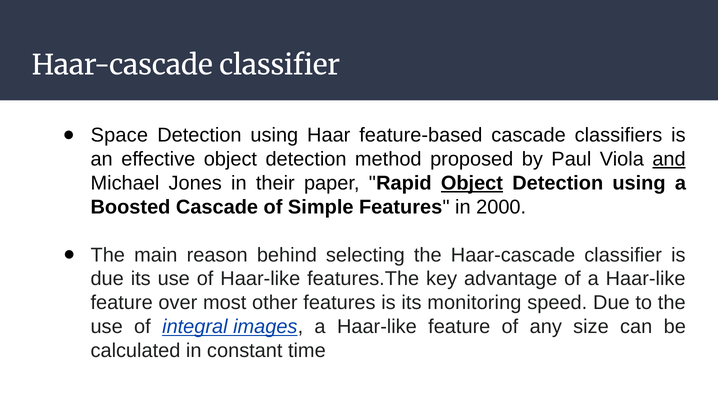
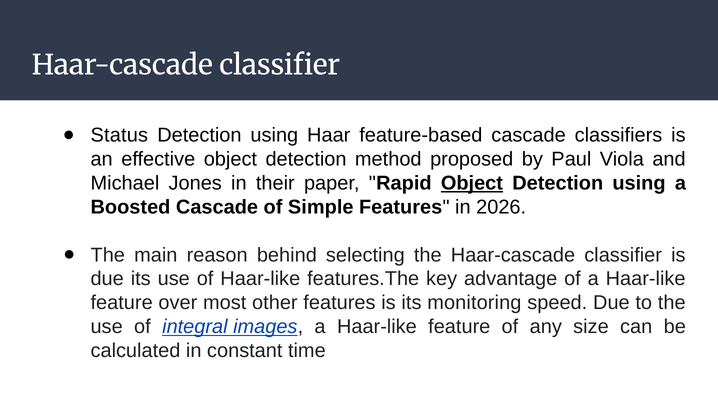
Space: Space -> Status (119, 135)
and underline: present -> none (669, 159)
2000: 2000 -> 2026 (501, 207)
